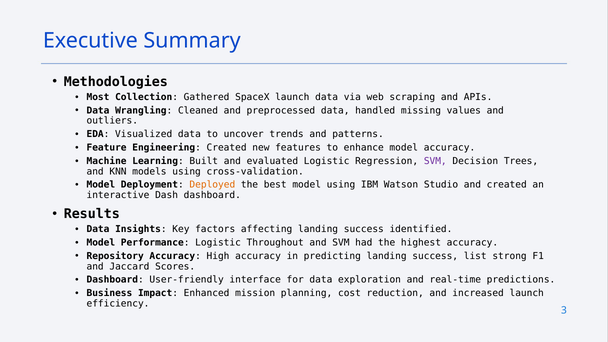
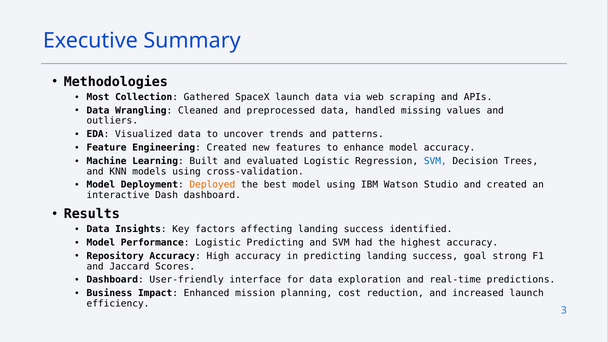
SVM colour: purple -> blue (435, 161)
Logistic Throughout: Throughout -> Predicting (275, 243)
list: list -> goal (475, 256)
